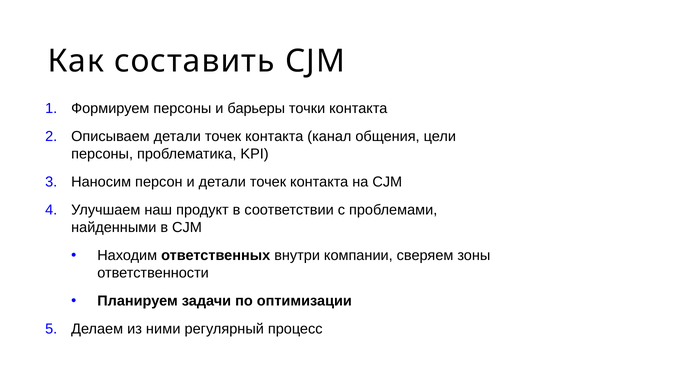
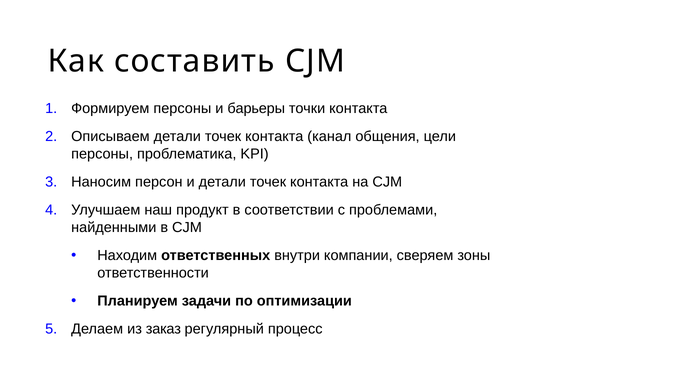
ними: ними -> заказ (163, 329)
